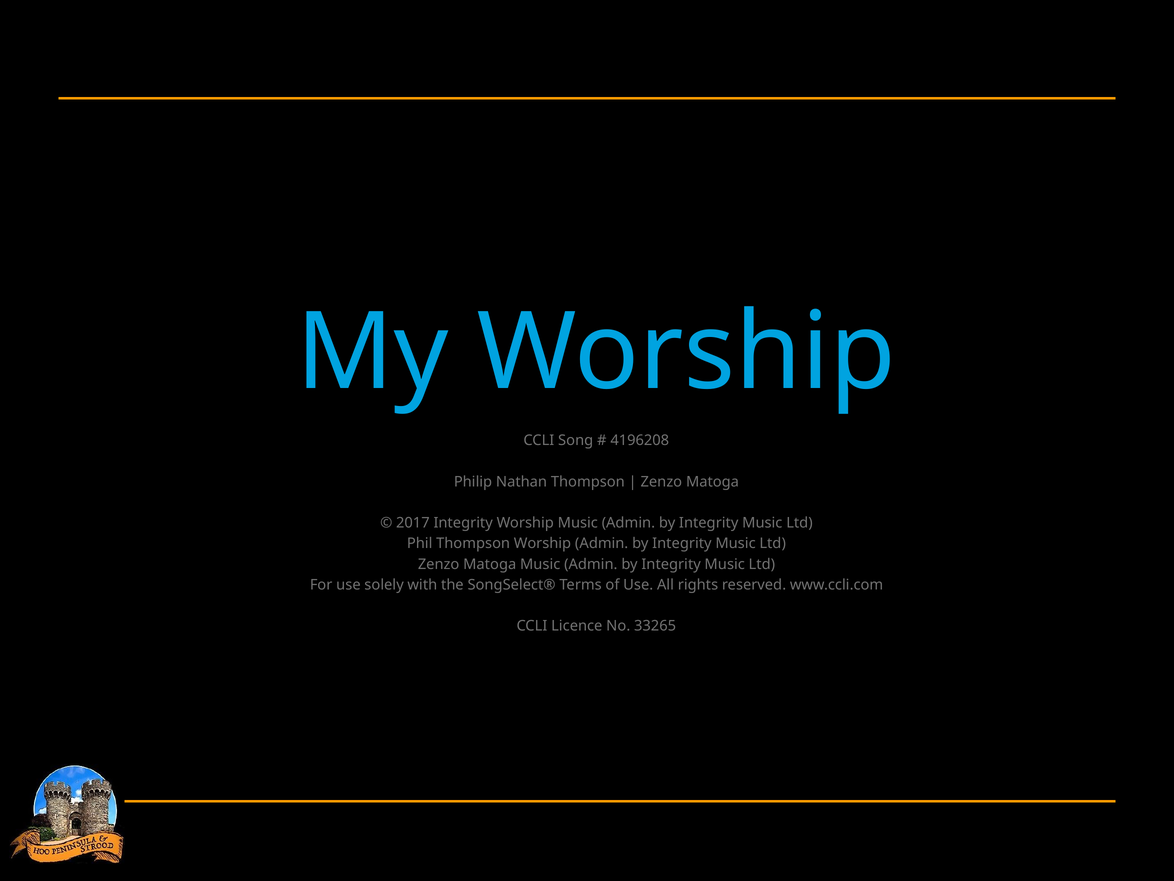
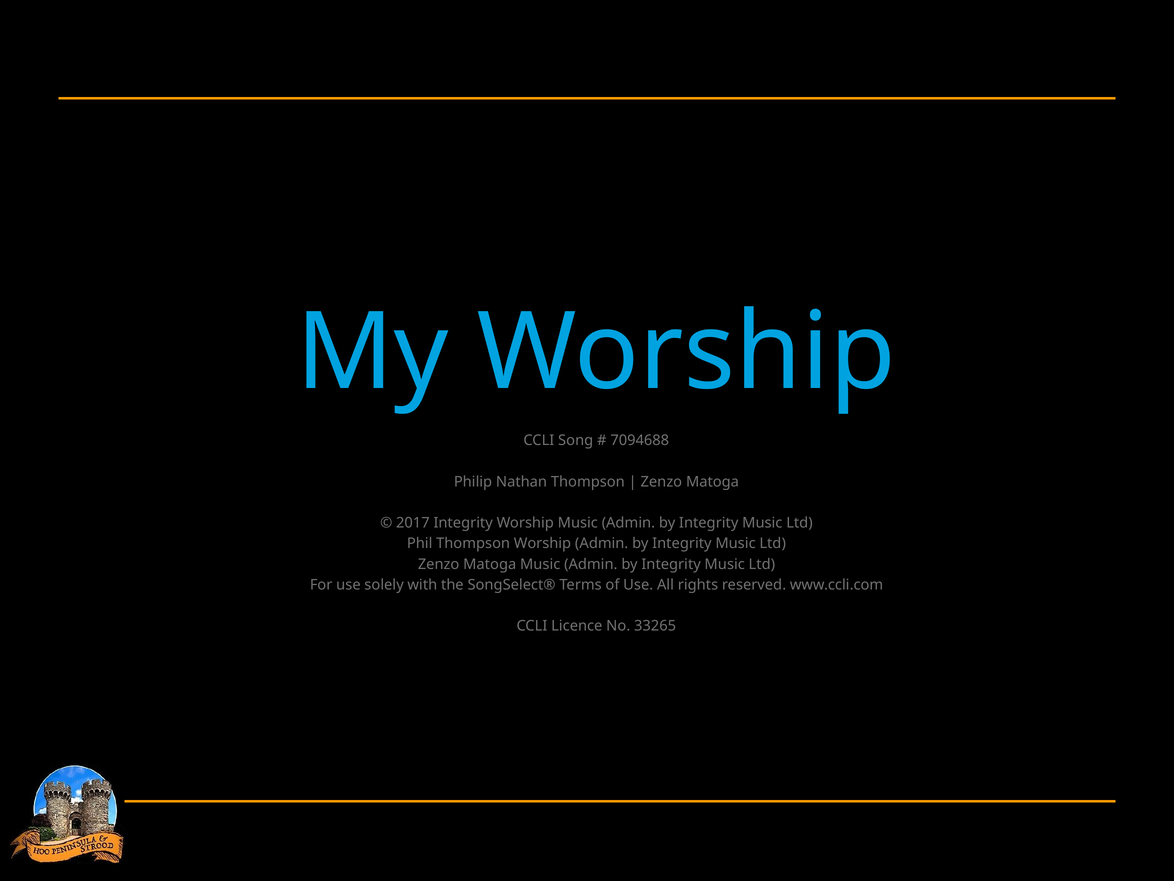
4196208: 4196208 -> 7094688 (640, 440)
